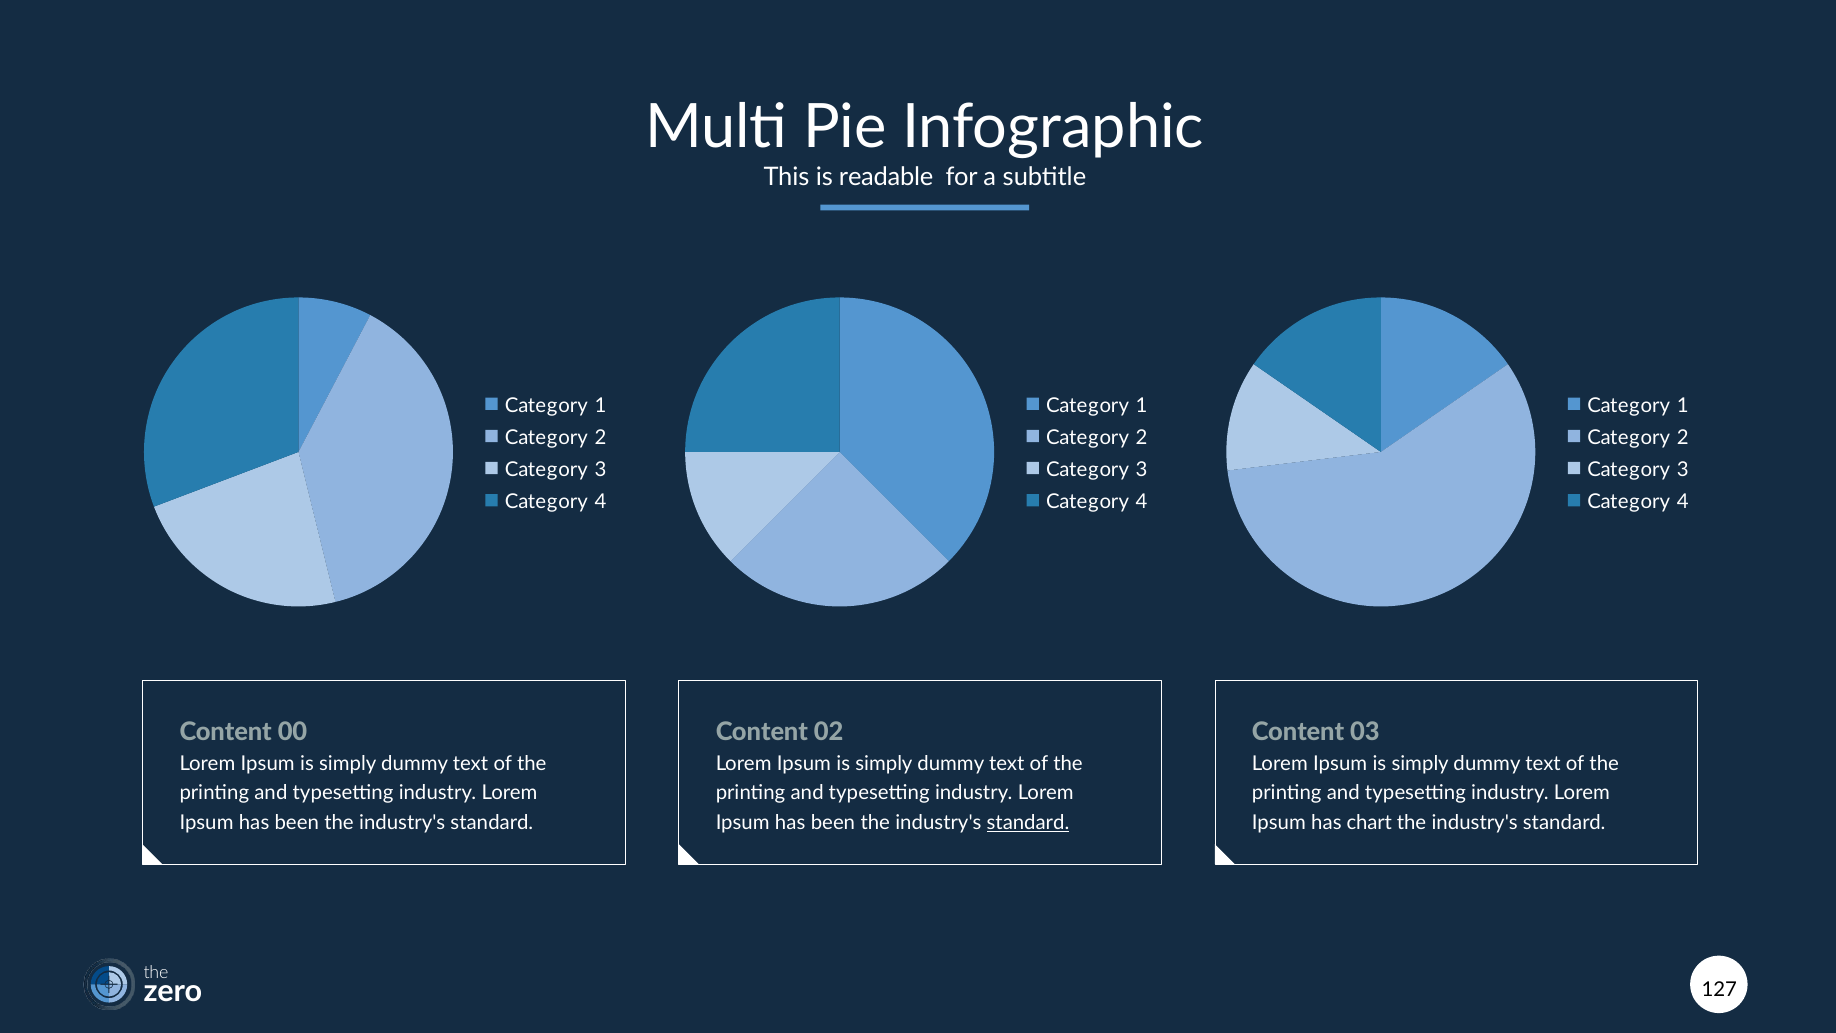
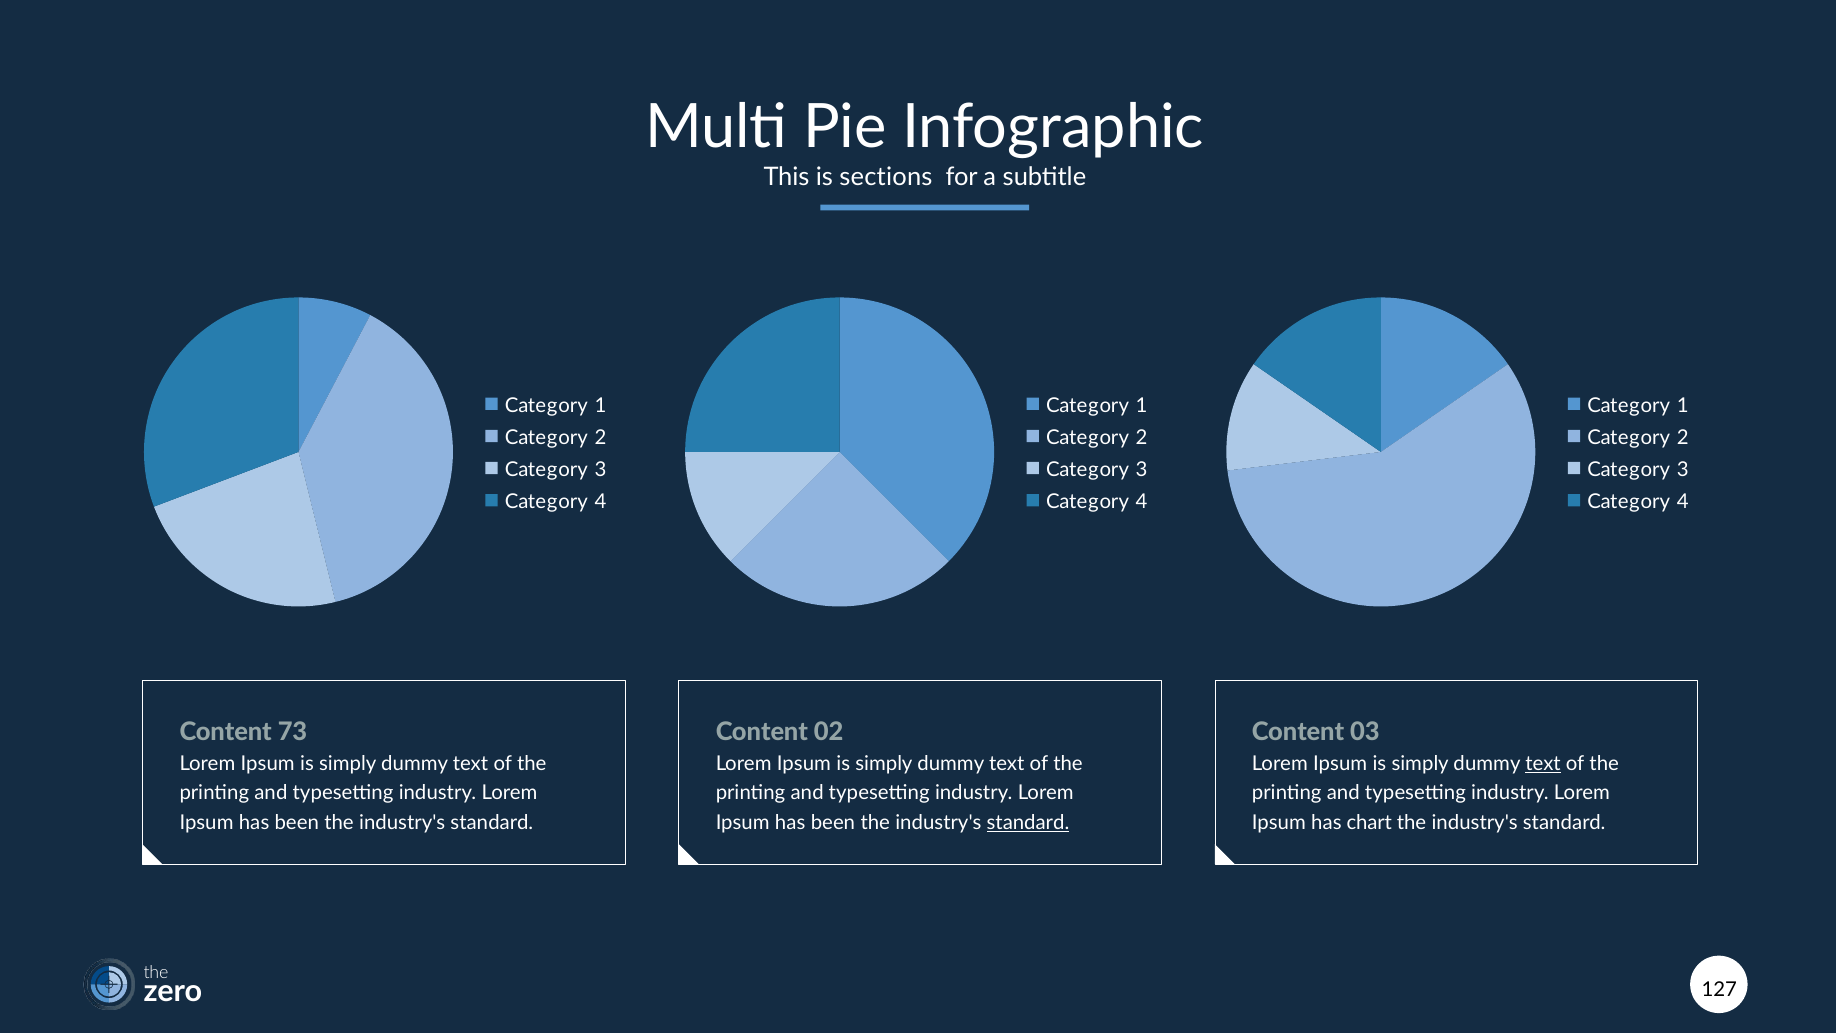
readable: readable -> sections (886, 177)
00: 00 -> 73 (293, 732)
text underline: none -> present (1543, 764)
